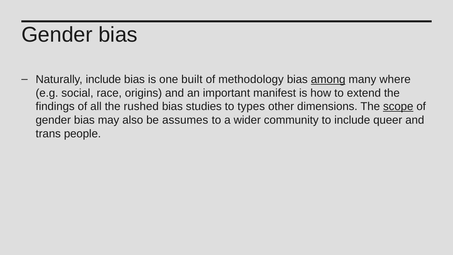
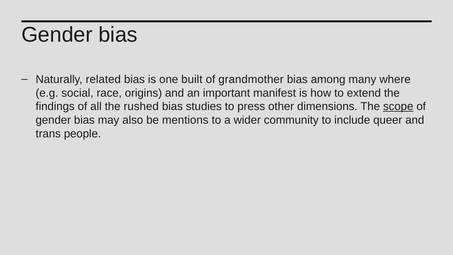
Naturally include: include -> related (103, 79)
methodology: methodology -> grandmother (251, 79)
among underline: present -> none (328, 79)
types: types -> press (251, 106)
assumes: assumes -> mentions (185, 120)
